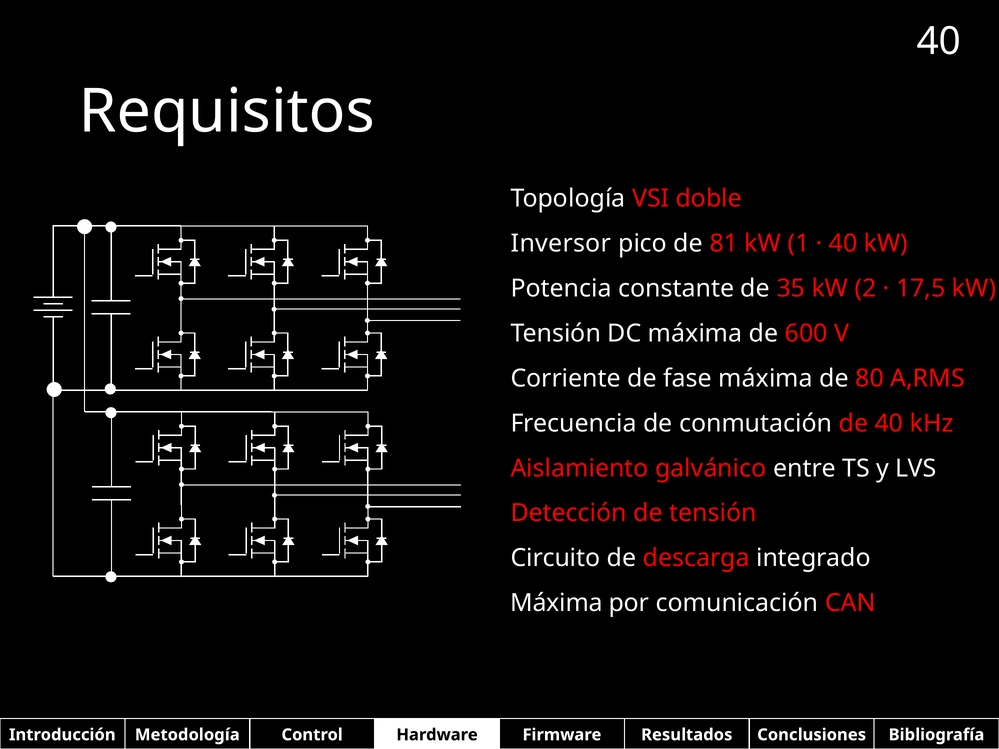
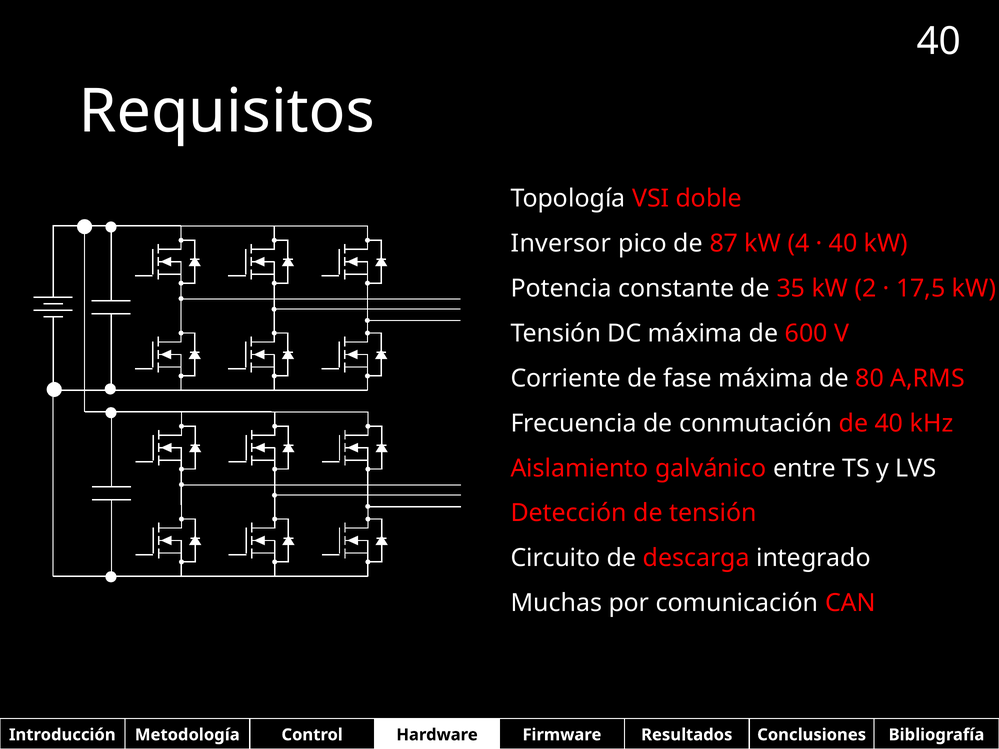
81: 81 -> 87 (724, 244)
1: 1 -> 4 (798, 244)
Máxima: Máxima -> Muchas (556, 603)
